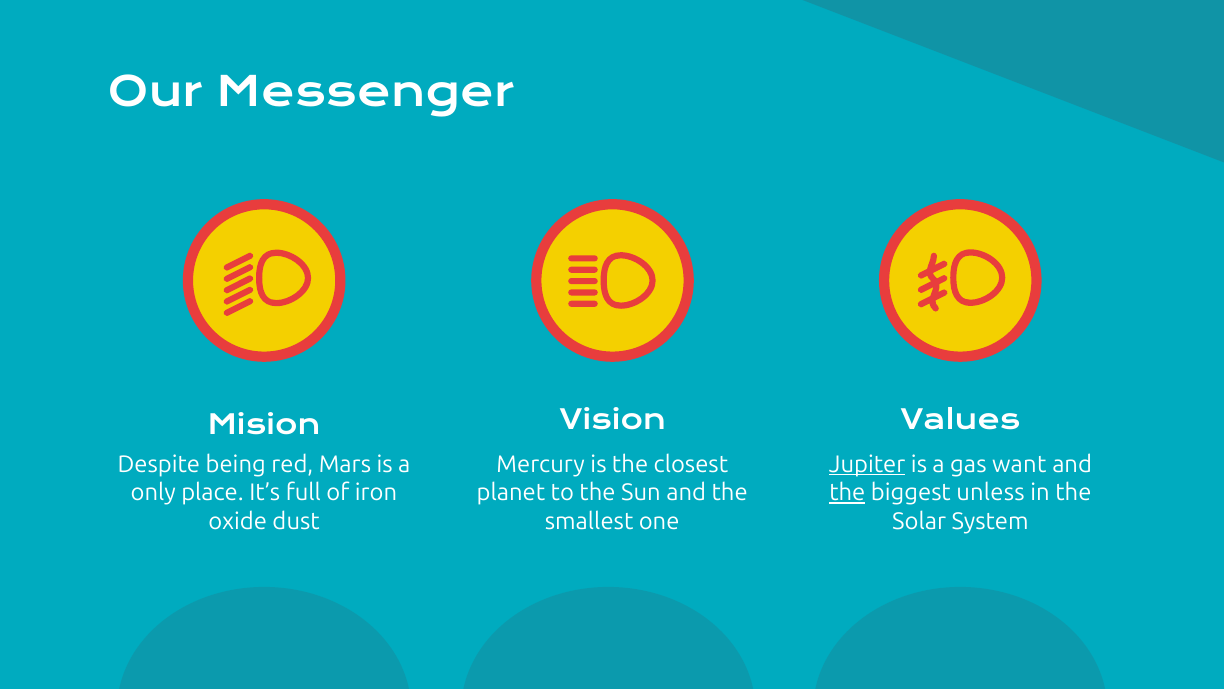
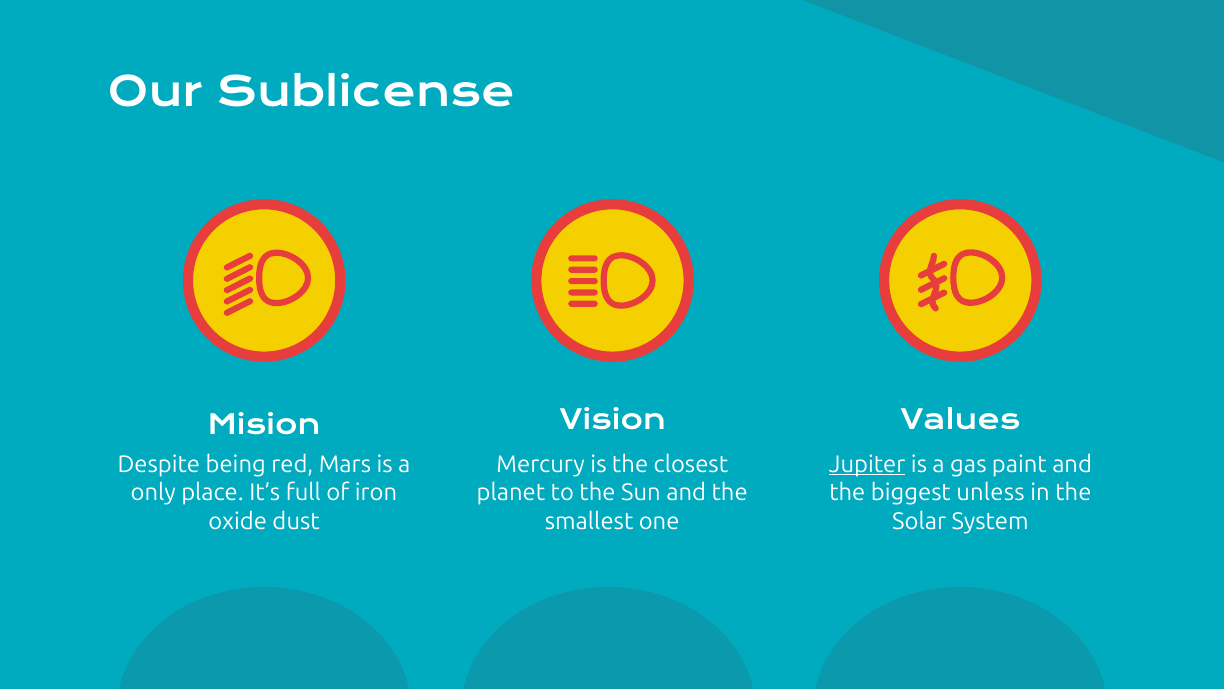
Messenger: Messenger -> Sublicense (366, 93)
want: want -> paint (1019, 464)
the underline: present -> none (847, 492)
